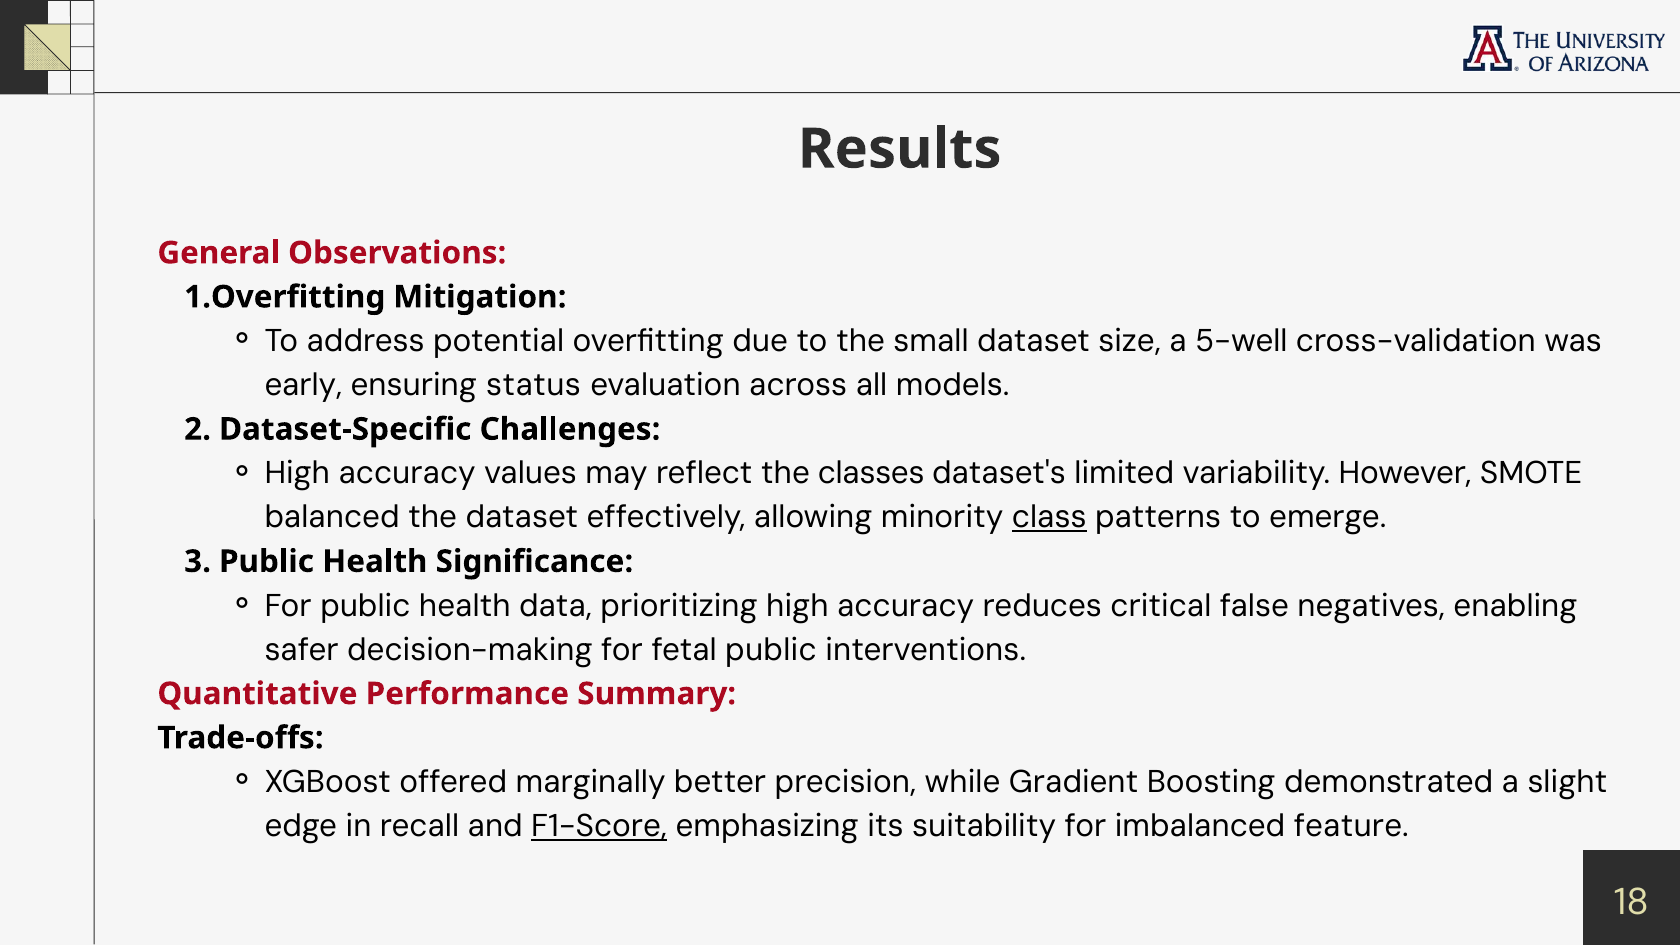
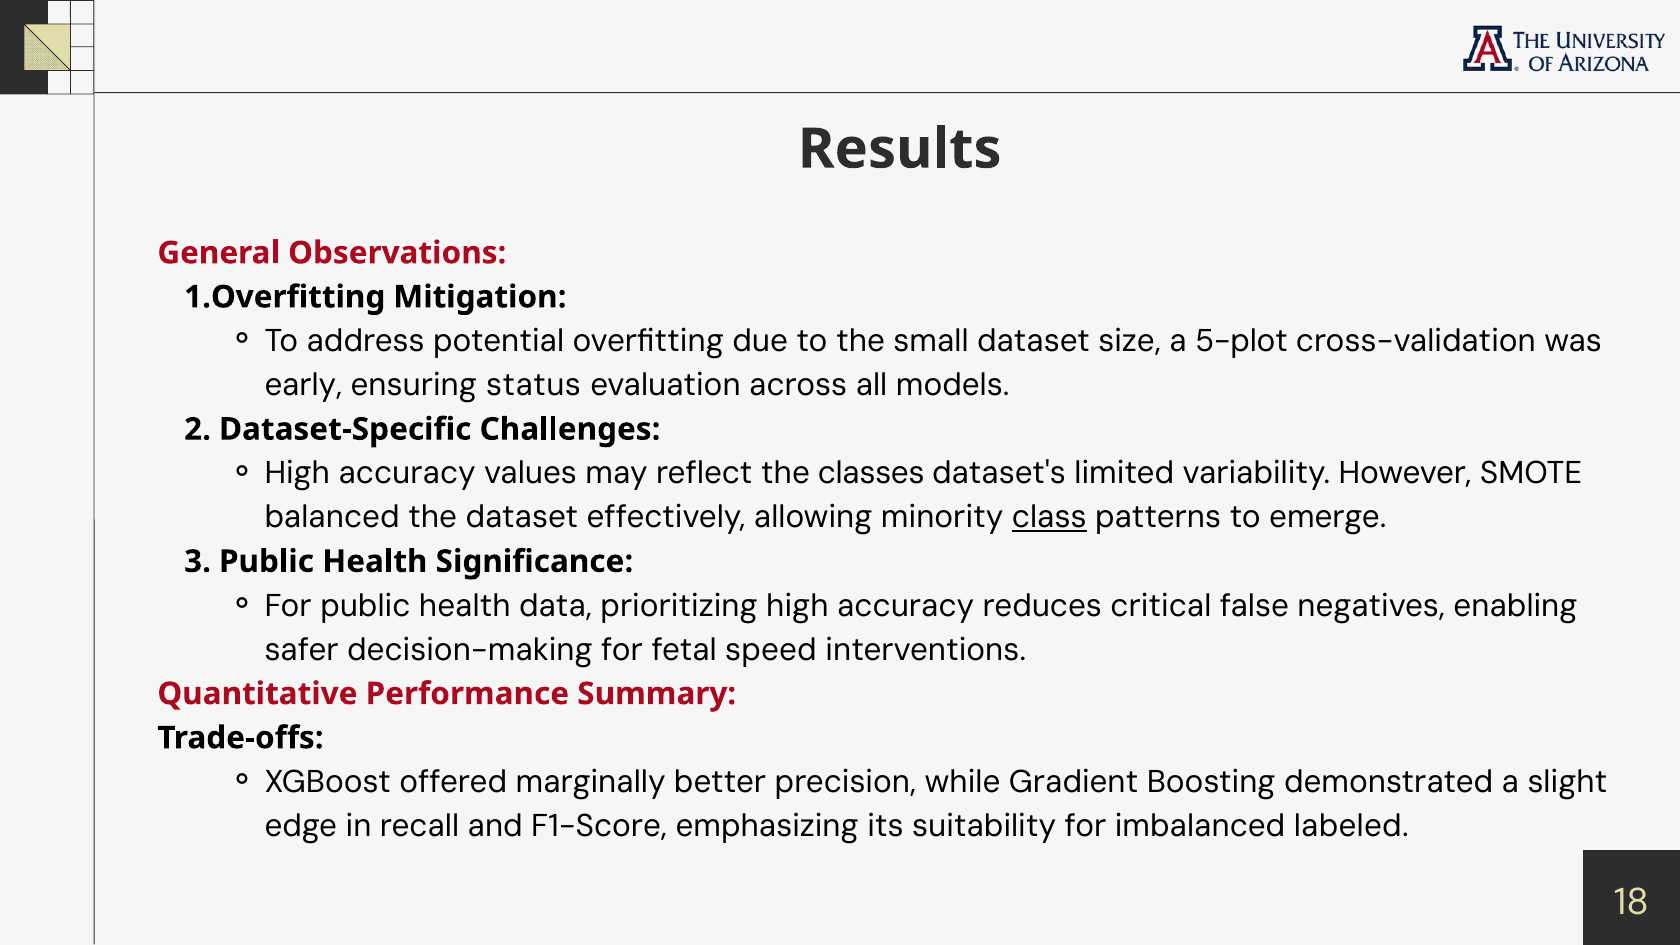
5-well: 5-well -> 5-plot (1241, 341)
fetal public: public -> speed (771, 650)
F1-Score underline: present -> none (599, 826)
feature: feature -> labeled (1351, 826)
